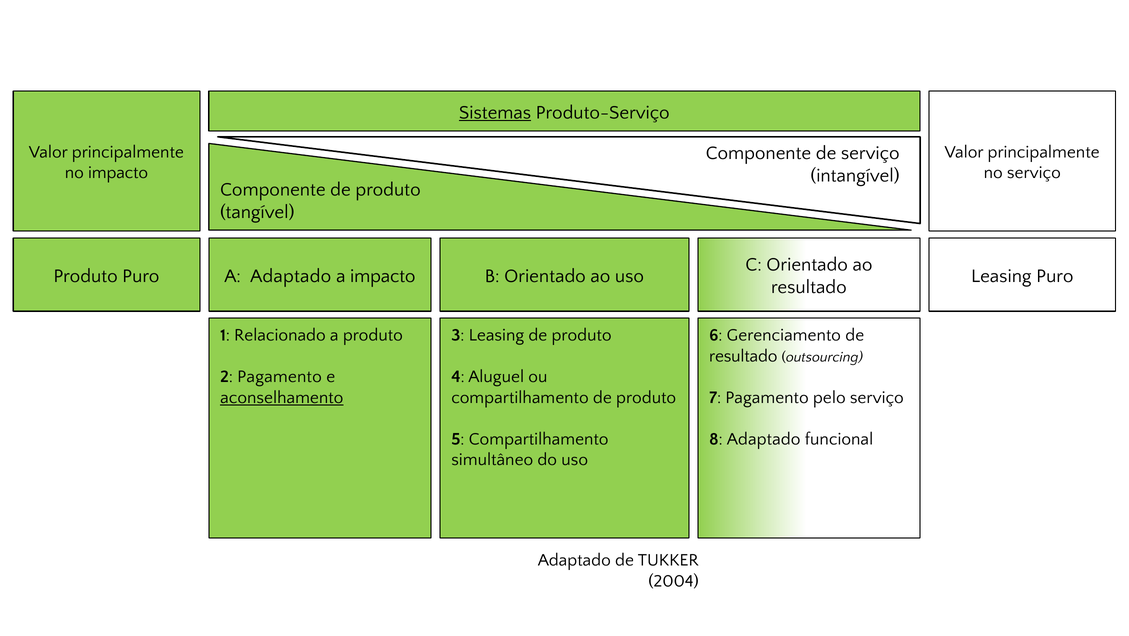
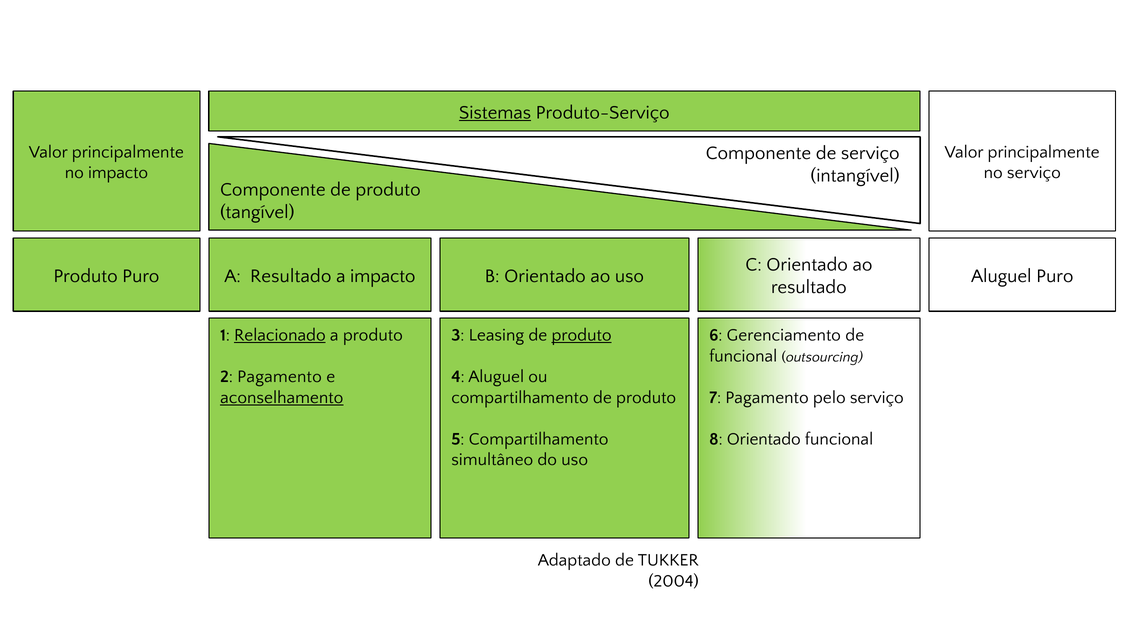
A Adaptado: Adaptado -> Resultado (291, 276)
Leasing: Leasing -> Aluguel (1001, 276)
Relacionado underline: none -> present (280, 335)
produto underline: none -> present (582, 335)
resultado: resultado -> funcional (743, 356)
8 Adaptado: Adaptado -> Orientado (764, 439)
